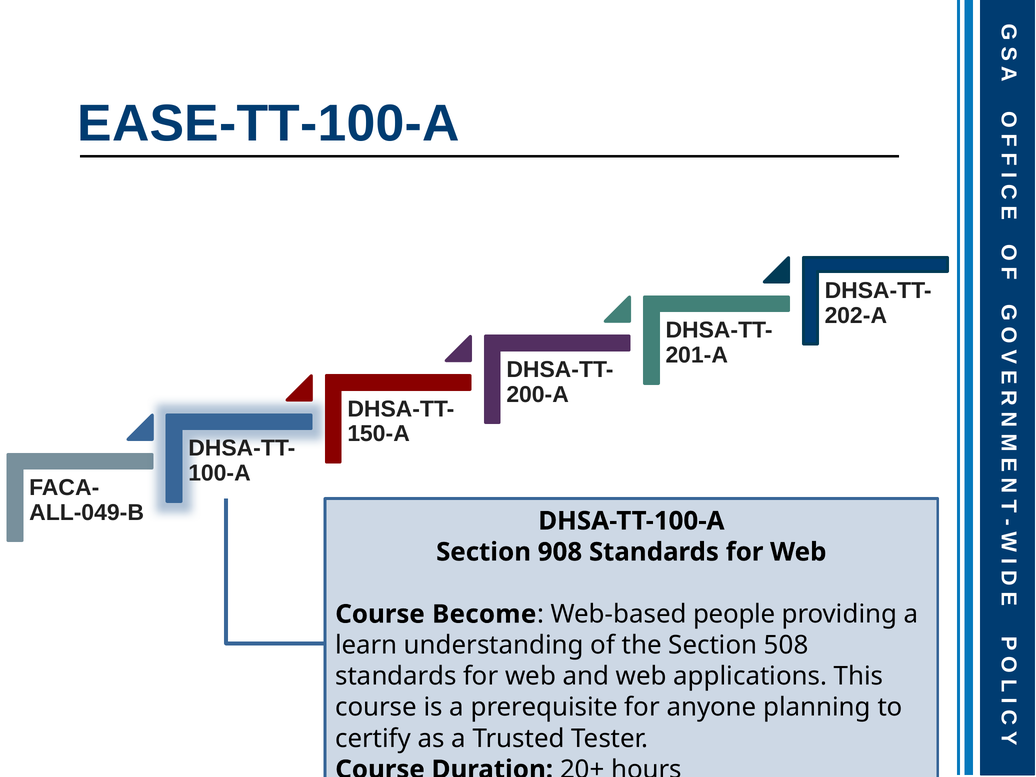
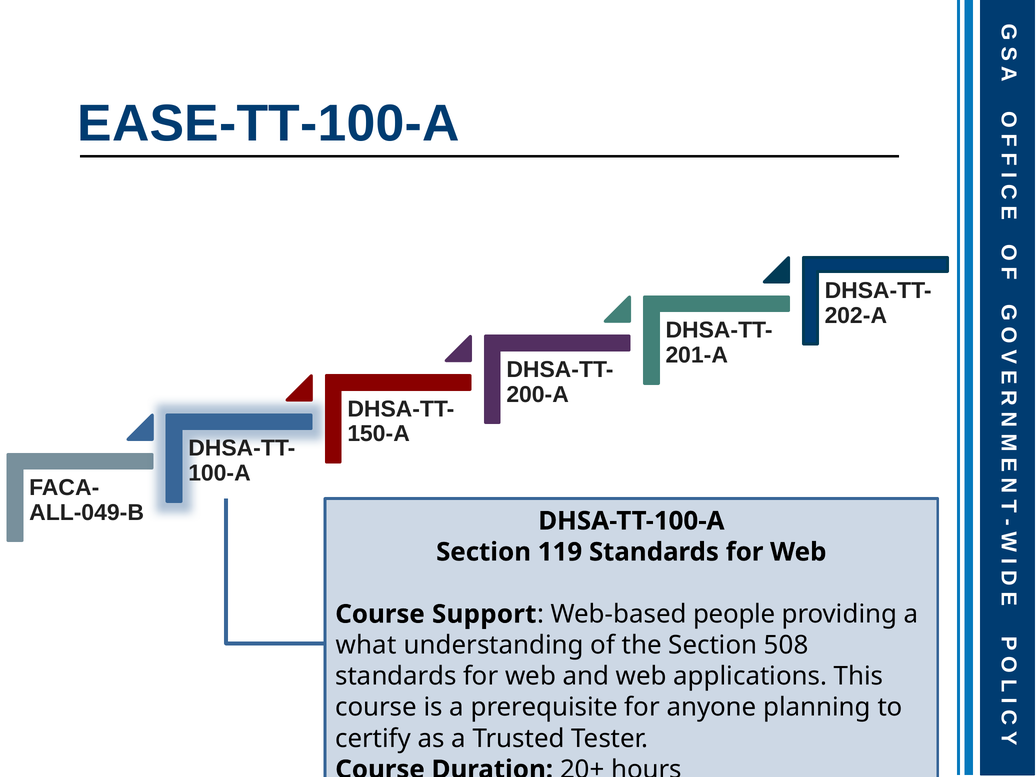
908: 908 -> 119 (560, 552)
Become: Become -> Support (484, 614)
learn: learn -> what (366, 645)
